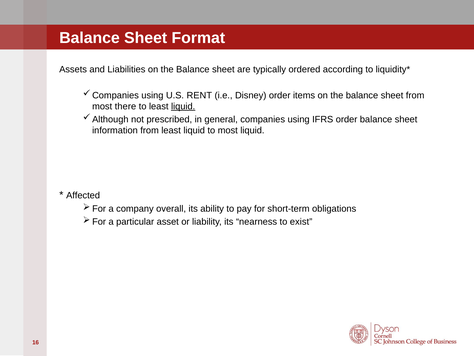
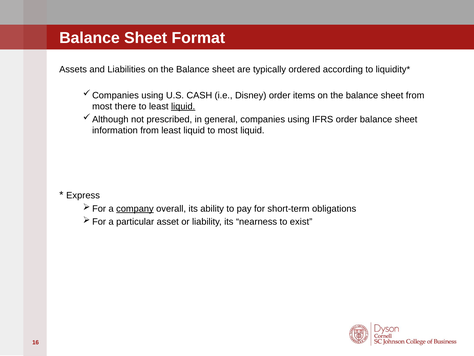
RENT: RENT -> CASH (199, 95)
Affected: Affected -> Express (83, 195)
company underline: none -> present (135, 208)
